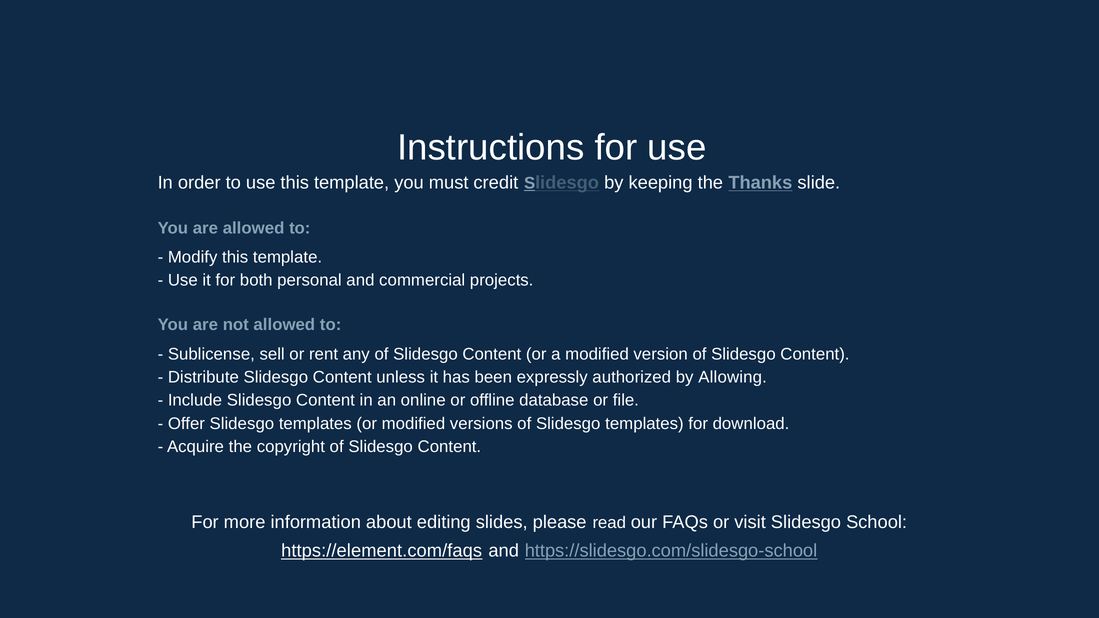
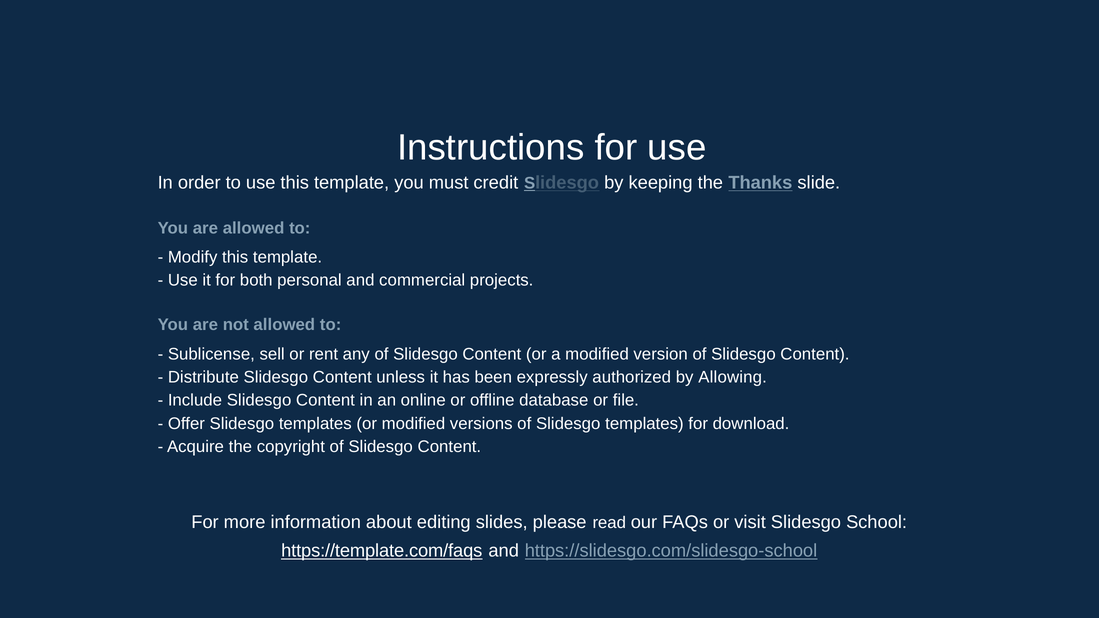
https://element.com/faqs: https://element.com/faqs -> https://template.com/faqs (382, 551)
